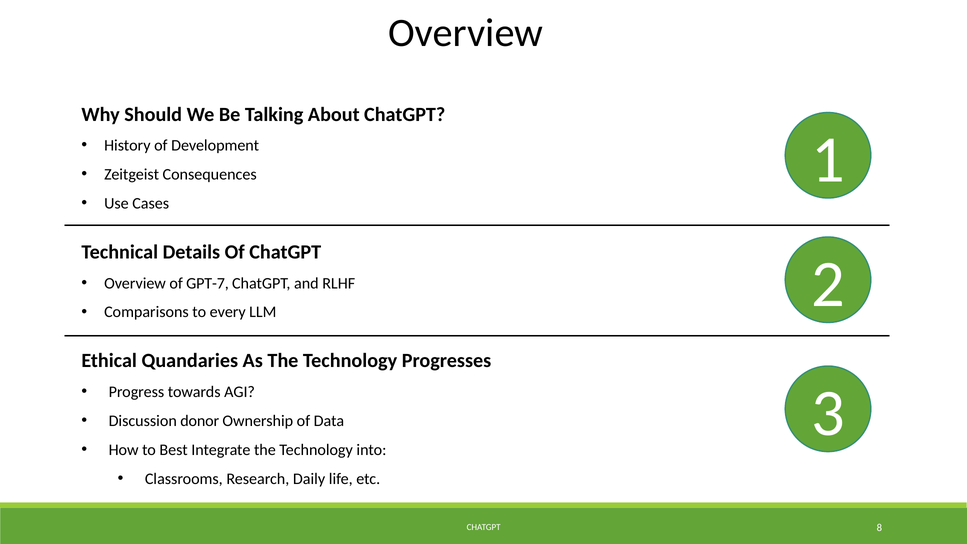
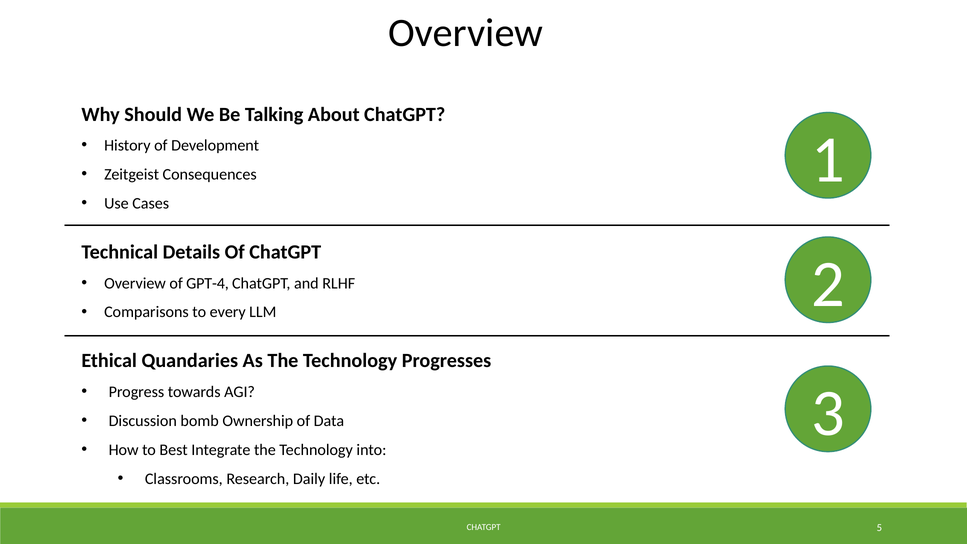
GPT-7: GPT-7 -> GPT-4 (208, 283)
donor: donor -> bomb (200, 421)
8: 8 -> 5 (879, 527)
